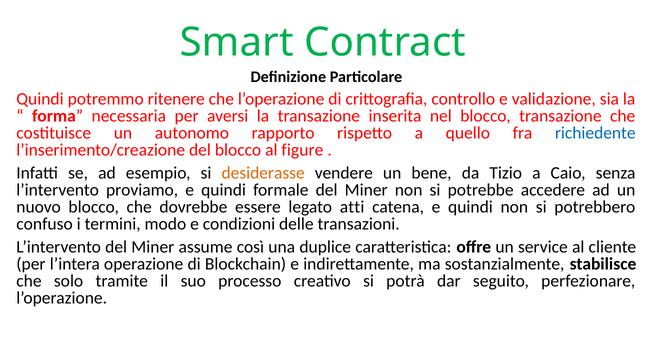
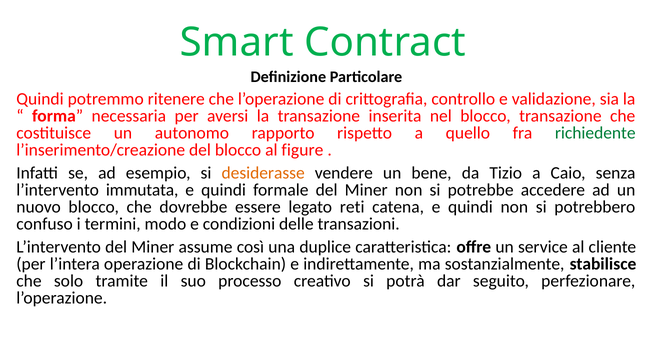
richiedente colour: blue -> green (595, 133)
proviamo: proviamo -> immutata (142, 190)
atti: atti -> reti (352, 207)
